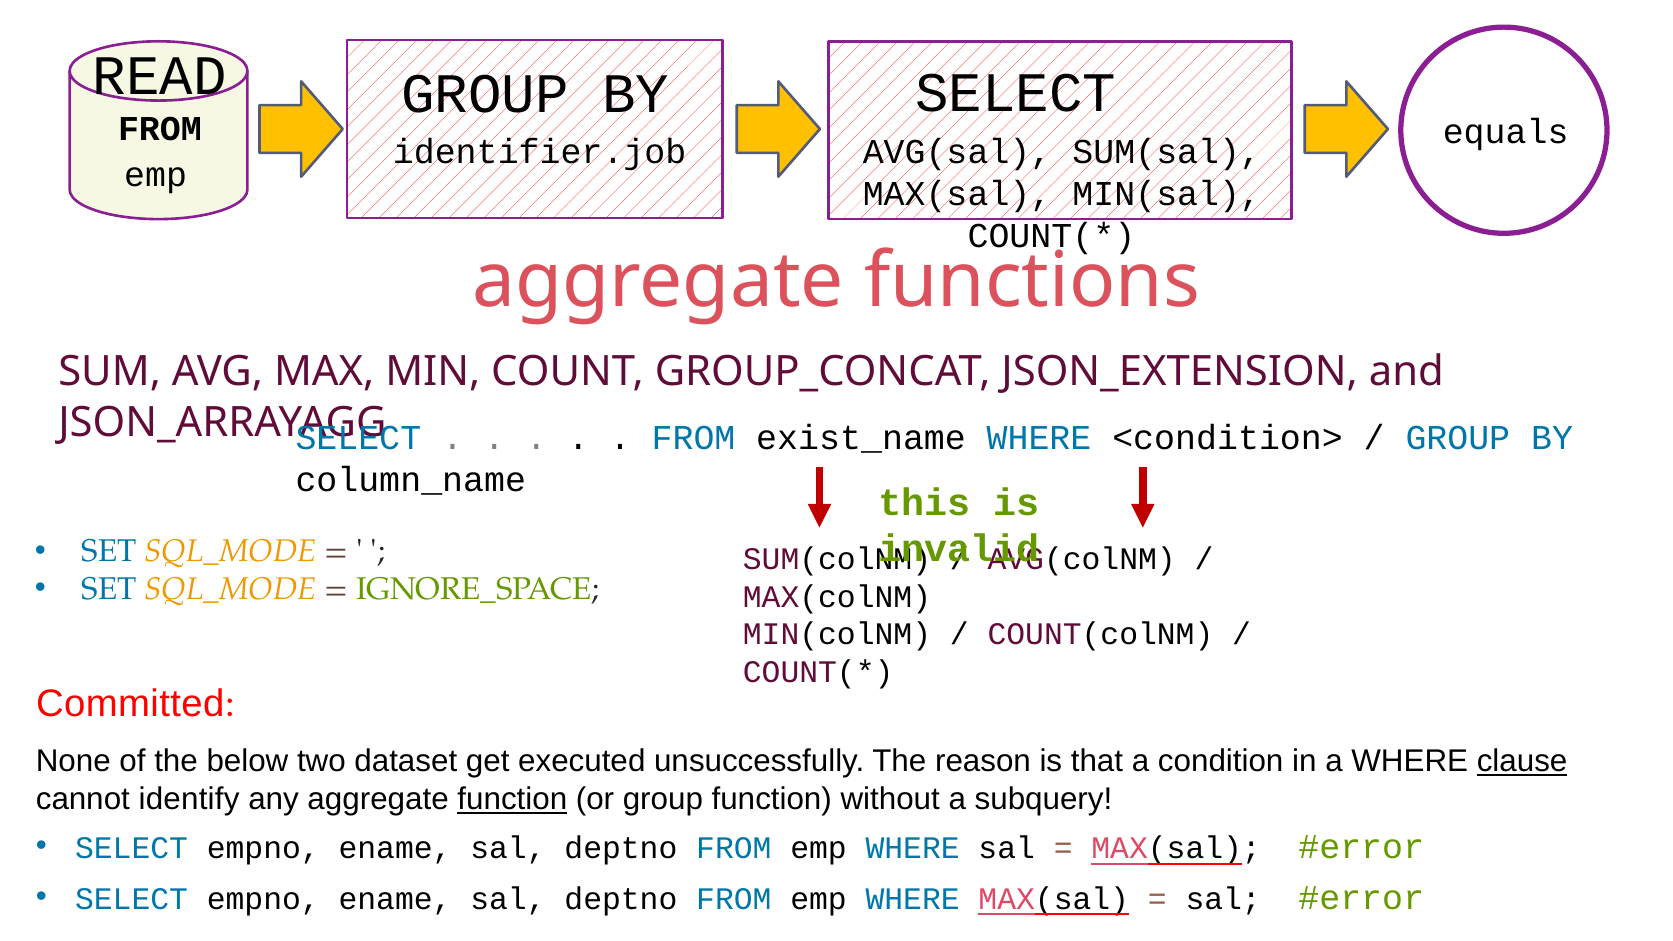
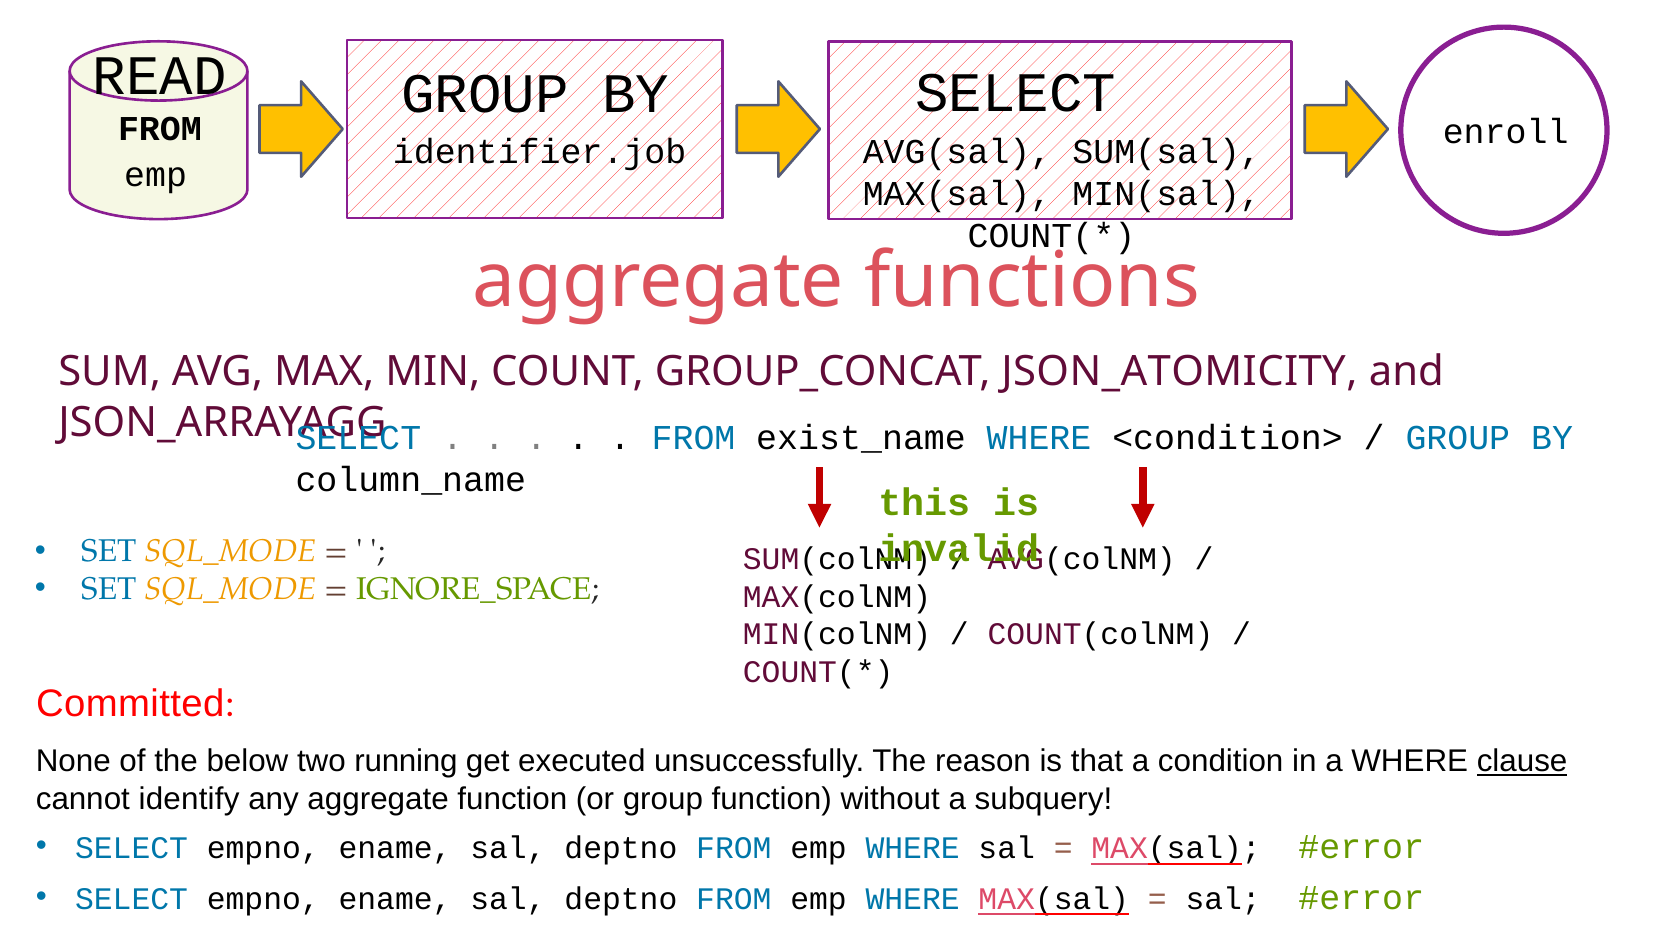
equals: equals -> enroll (1506, 132)
JSON_EXTENSION: JSON_EXTENSION -> JSON_ATOMICITY (1179, 372)
dataset: dataset -> running (406, 762)
function underline: present -> none (512, 799)
